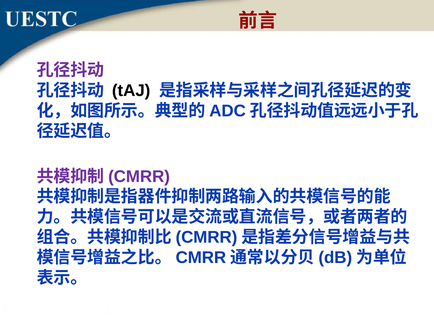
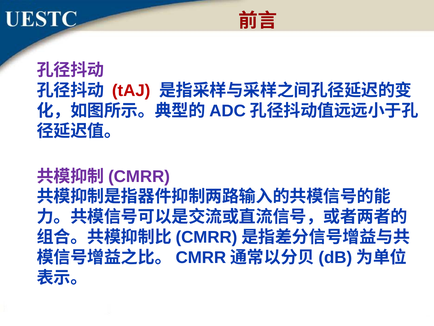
tAJ colour: black -> red (131, 90)
